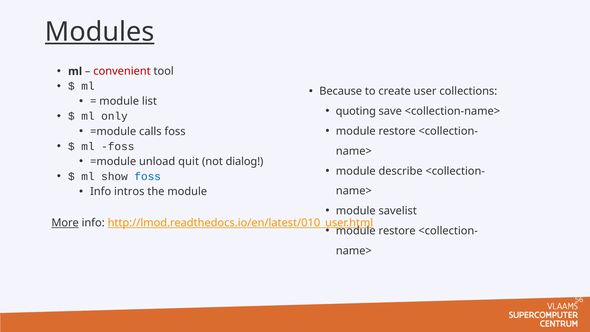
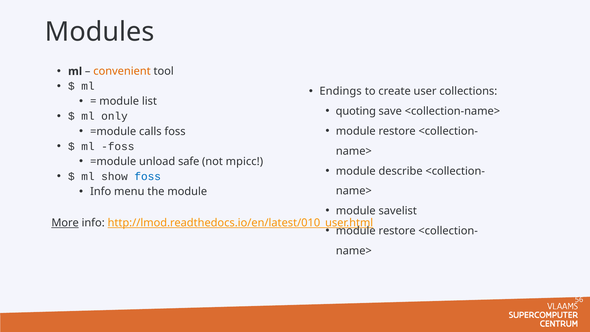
Modules underline: present -> none (100, 32)
convenient colour: red -> orange (122, 71)
Because: Because -> Endings (341, 91)
quit: quit -> safe (189, 161)
dialog: dialog -> mpicc (244, 161)
intros: intros -> menu (129, 191)
